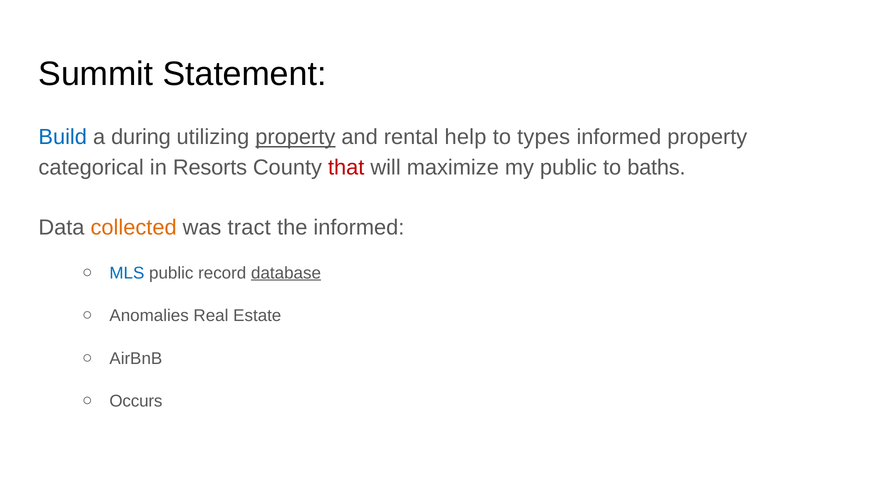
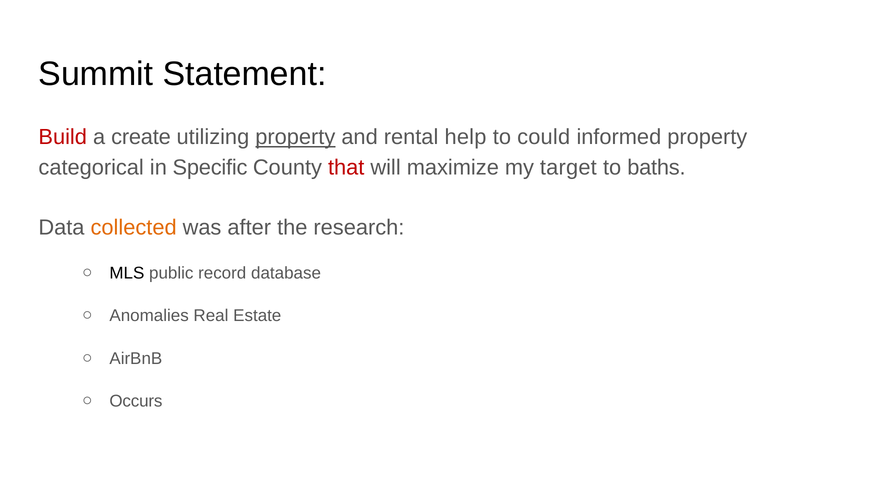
Build colour: blue -> red (63, 137)
during: during -> create (141, 137)
types: types -> could (544, 137)
Resorts: Resorts -> Specific (210, 167)
my public: public -> target (568, 167)
tract: tract -> after (249, 228)
the informed: informed -> research (359, 228)
MLS colour: blue -> black (127, 273)
database underline: present -> none (286, 273)
